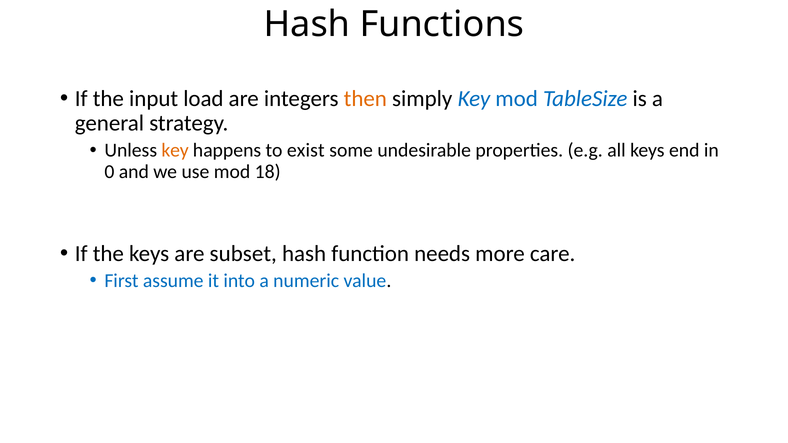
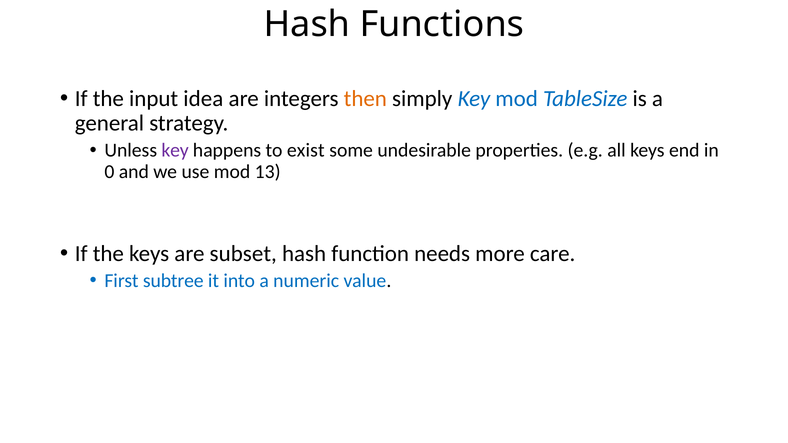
load: load -> idea (203, 99)
key colour: orange -> purple (175, 151)
18: 18 -> 13 (268, 172)
assume: assume -> subtree (173, 281)
